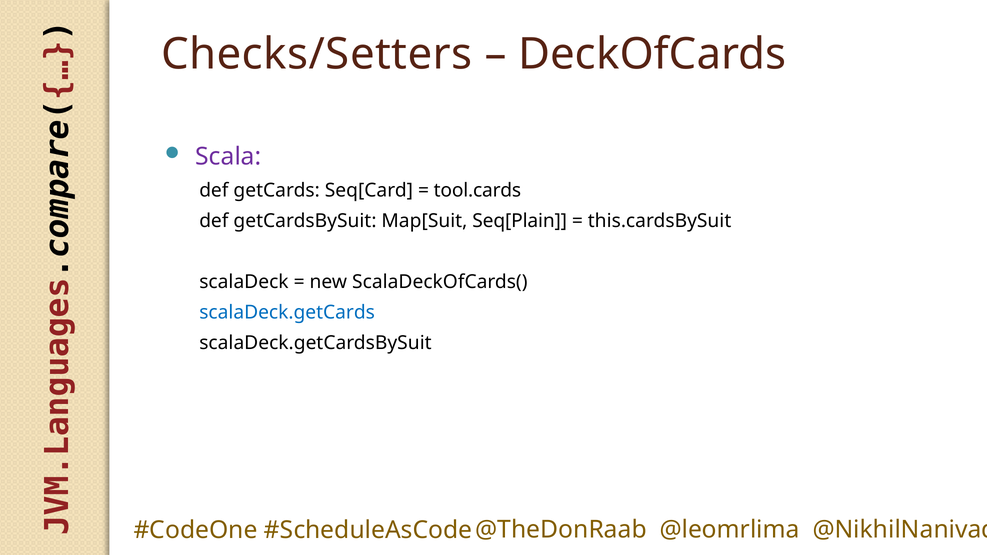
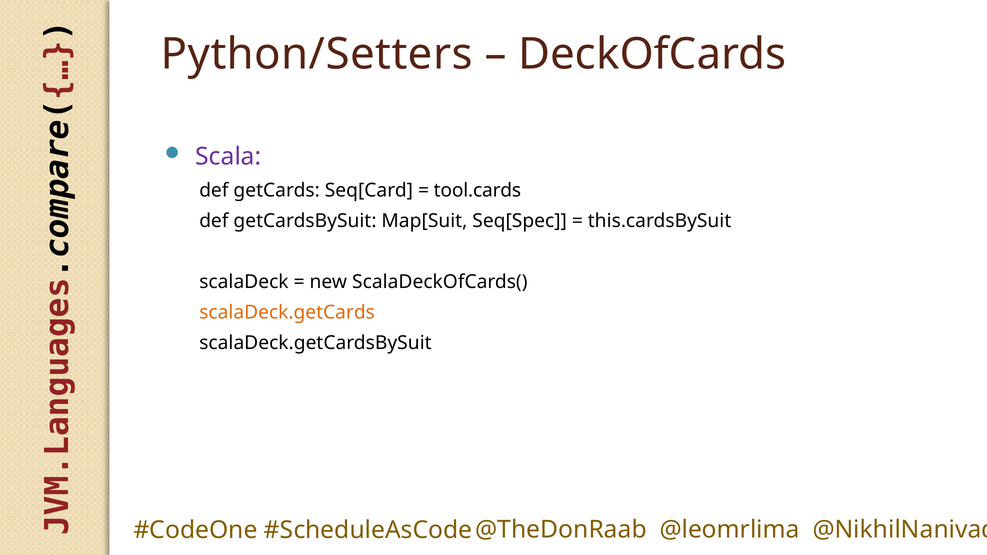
Checks/Setters: Checks/Setters -> Python/Setters (317, 54)
Seq[Plain: Seq[Plain -> Seq[Spec (520, 221)
scalaDeck.getCards colour: blue -> orange (287, 313)
